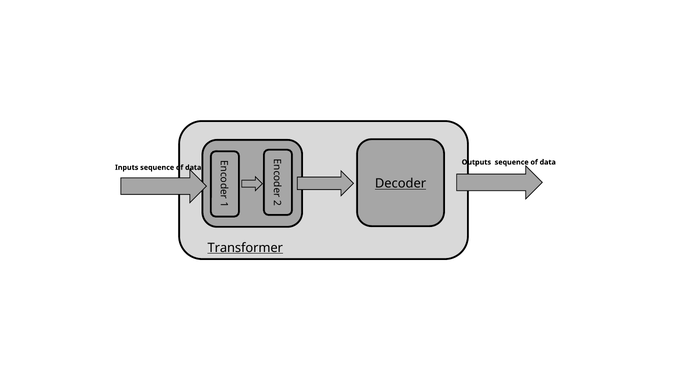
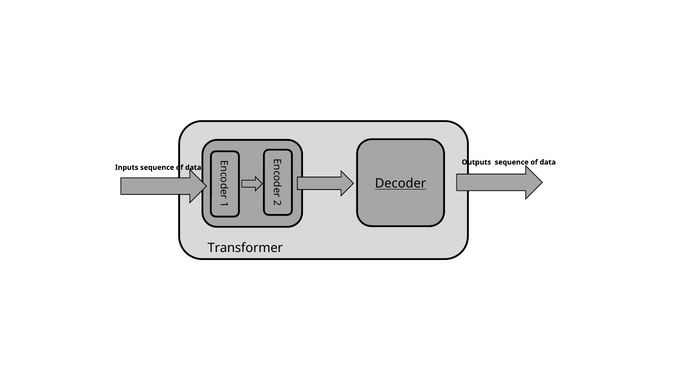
Transformer underline: present -> none (245, 248)
